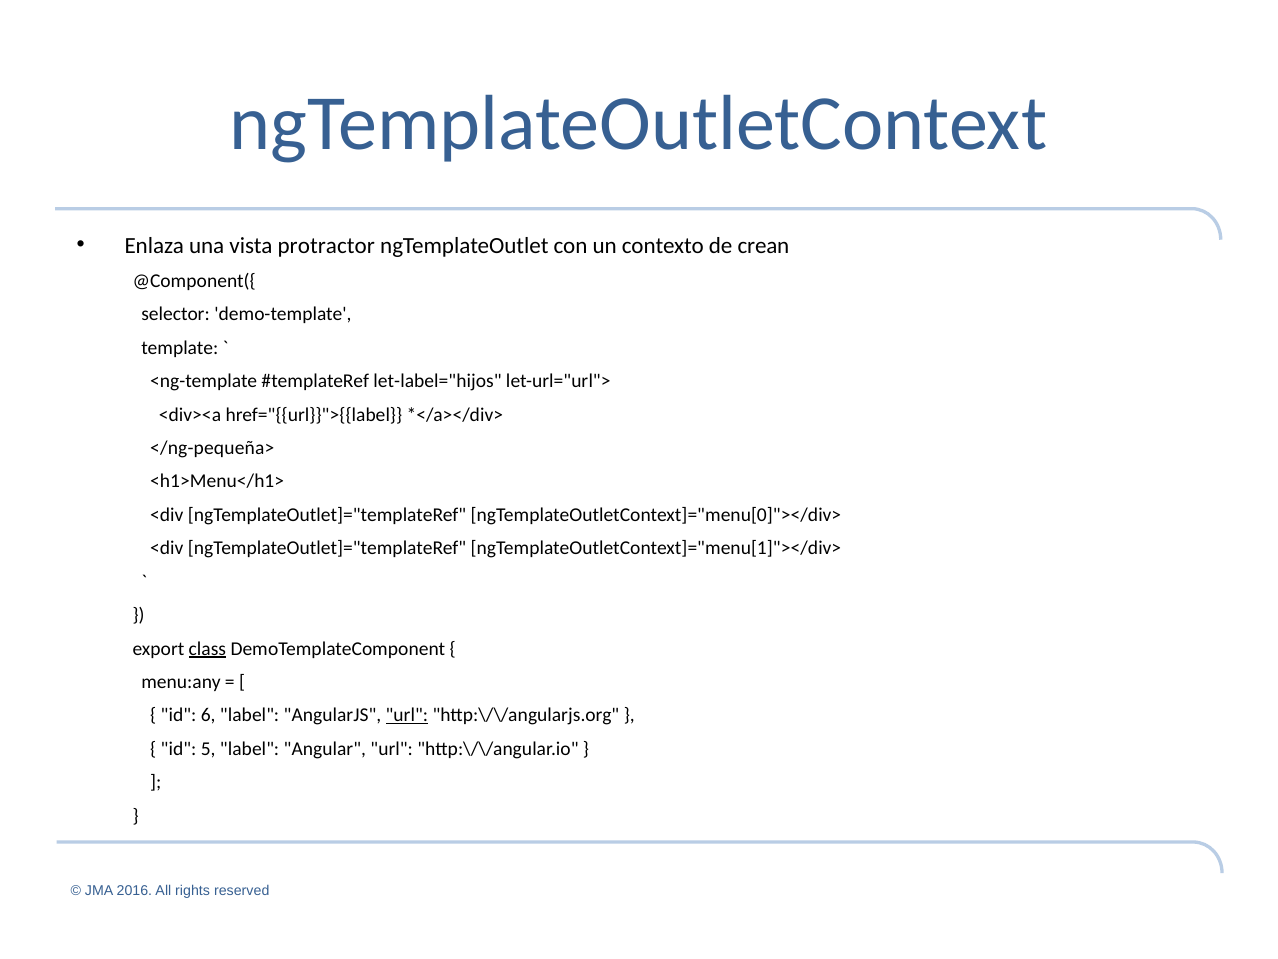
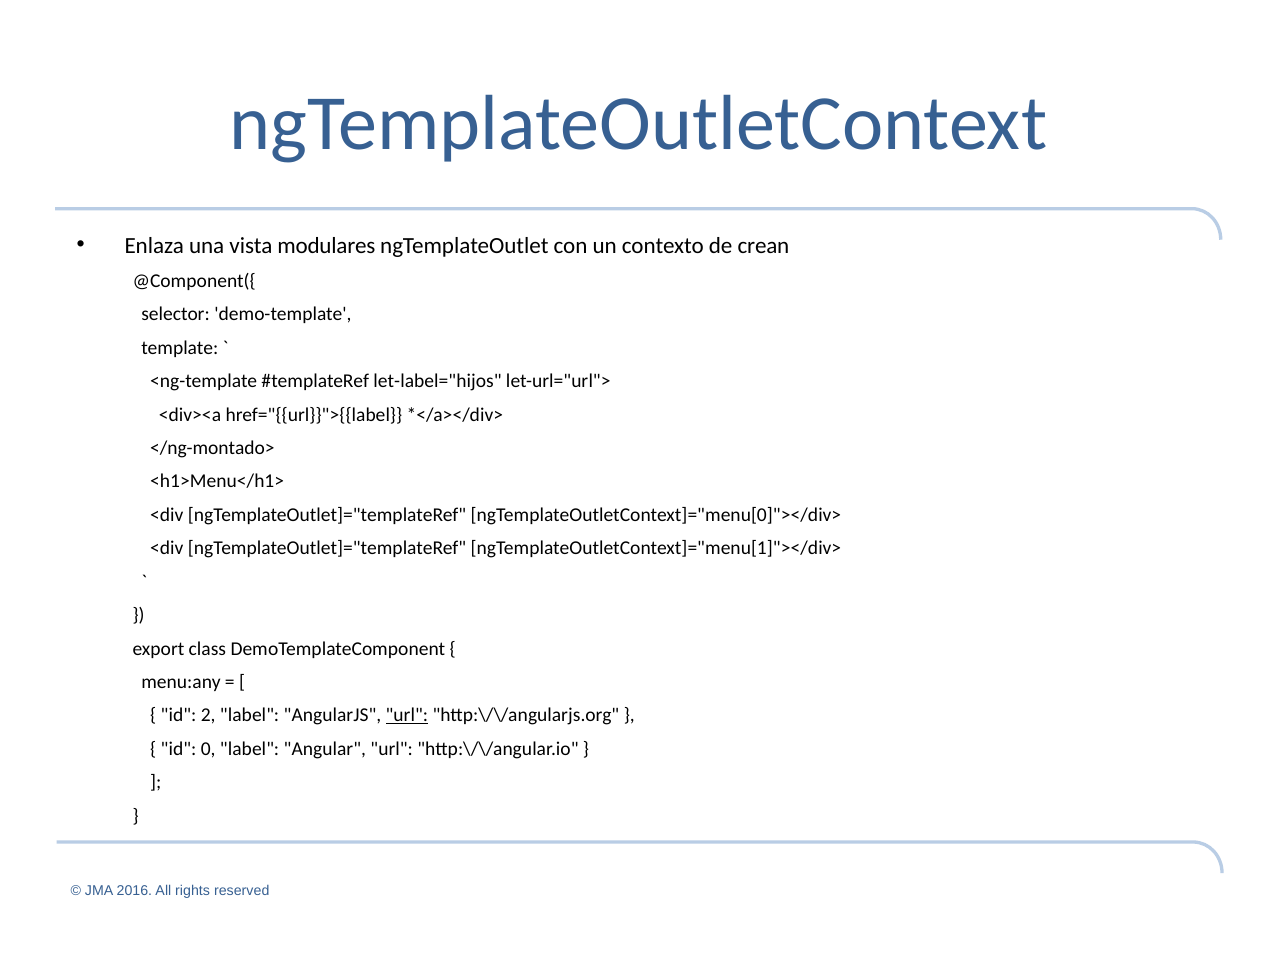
protractor: protractor -> modulares (326, 246)
</ng-pequeña>: </ng-pequeña> -> </ng-montado> (212, 448)
class underline: present -> none (207, 648)
6: 6 -> 2 (208, 715)
5: 5 -> 0 (208, 749)
